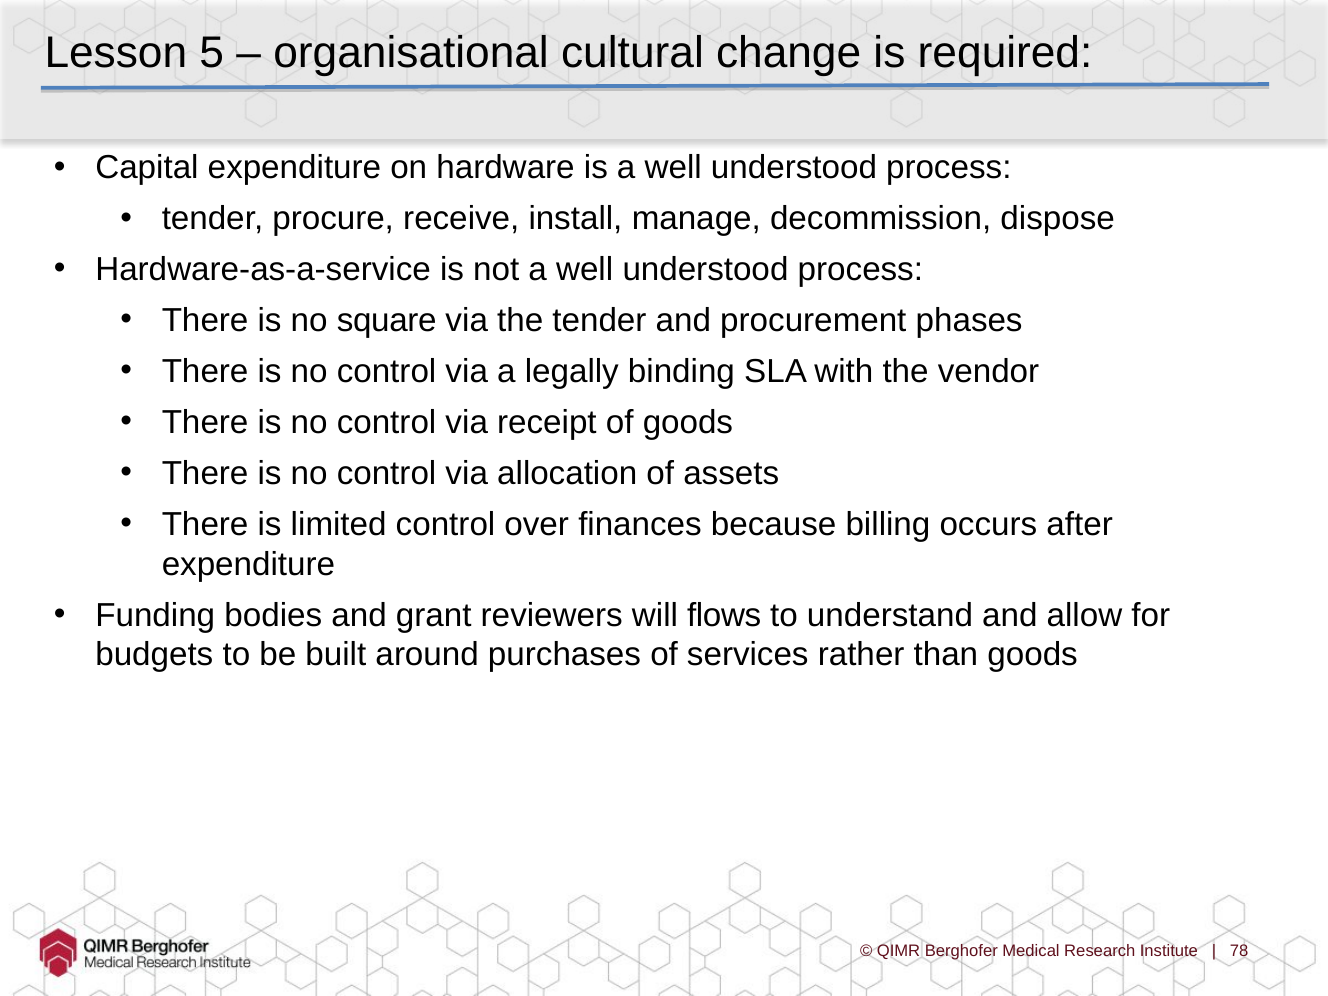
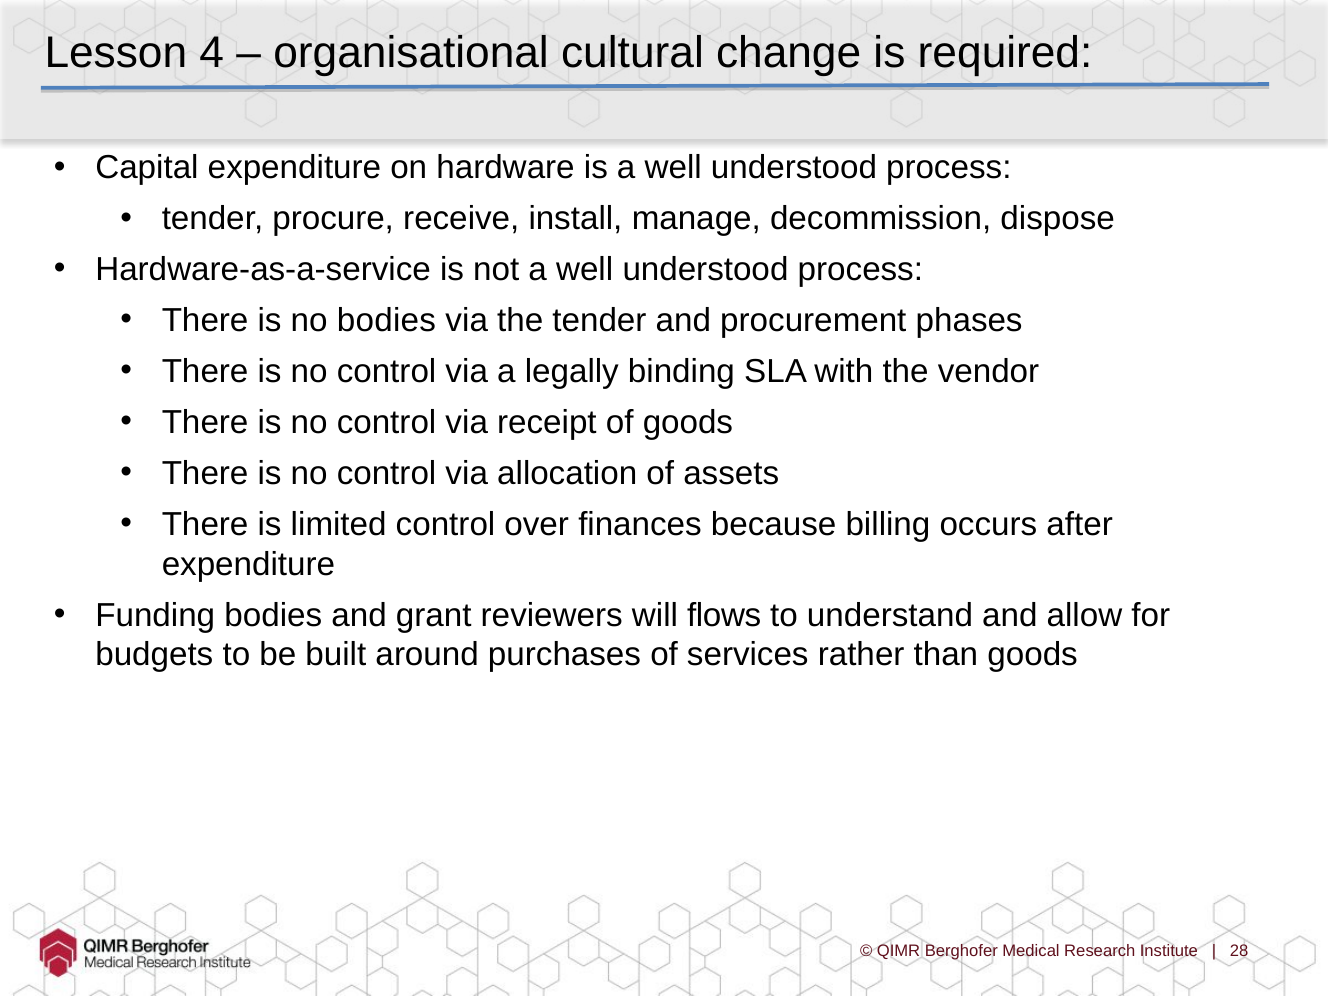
5: 5 -> 4 (212, 53)
no square: square -> bodies (386, 321)
78: 78 -> 28 (1239, 951)
